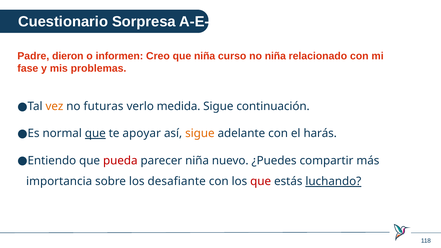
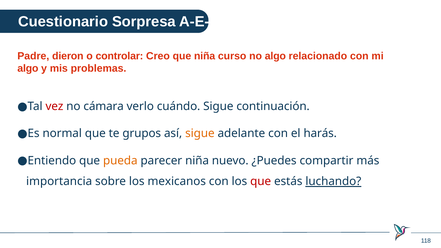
informen: informen -> controlar (119, 56)
no niña: niña -> algo (275, 56)
fase: fase -> algo (28, 69)
vez colour: orange -> red (54, 106)
futuras: futuras -> cámara (104, 106)
medida: medida -> cuándo (179, 106)
que underline: present -> none (95, 134)
apoyar: apoyar -> grupos (142, 134)
pueda colour: red -> orange (120, 161)
desafiante: desafiante -> mexicanos (177, 182)
